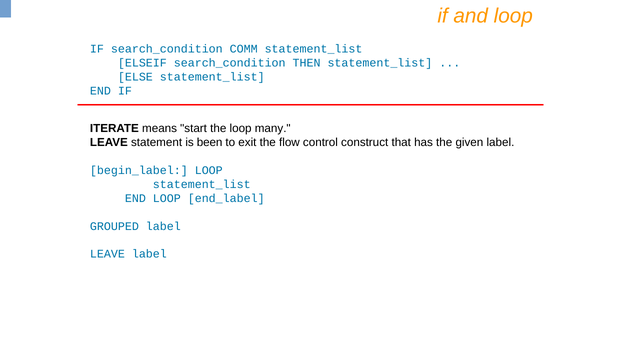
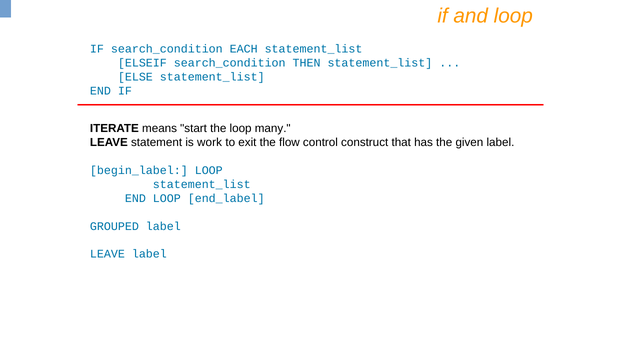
COMM: COMM -> EACH (244, 49)
been: been -> work (210, 143)
